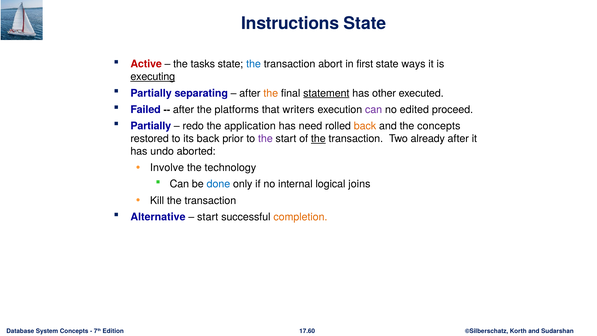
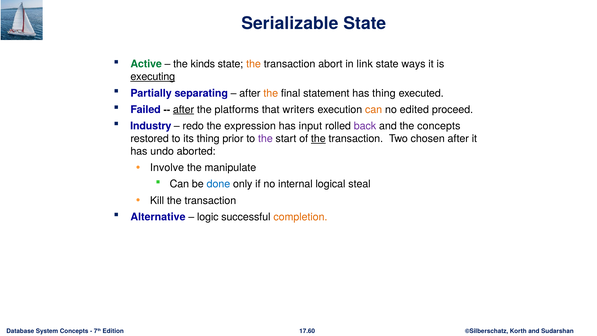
Instructions: Instructions -> Serializable (290, 23)
Active colour: red -> green (146, 64)
tasks: tasks -> kinds (203, 64)
the colour: blue -> orange (254, 64)
first: first -> link (365, 64)
statement underline: present -> none (326, 93)
has other: other -> thing (384, 93)
after underline: none -> present (184, 110)
can colour: purple -> orange (374, 110)
Partially: Partially -> Industry (151, 126)
application: application -> expression (250, 126)
need: need -> input (310, 126)
back colour: orange -> purple (365, 126)
its back: back -> thing (208, 139)
already: already -> chosen (428, 139)
technology: technology -> manipulate (230, 168)
joins: joins -> steal (359, 184)
start: start -> logic (208, 217)
